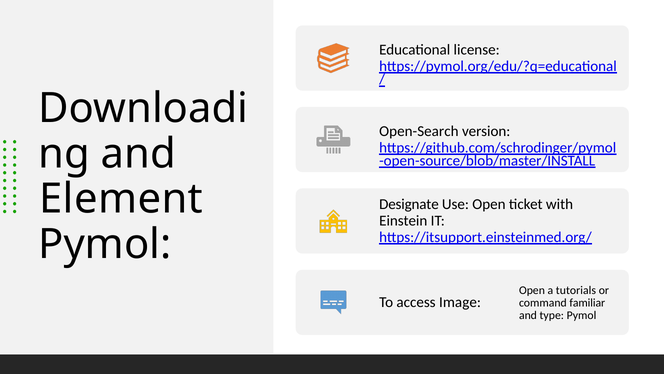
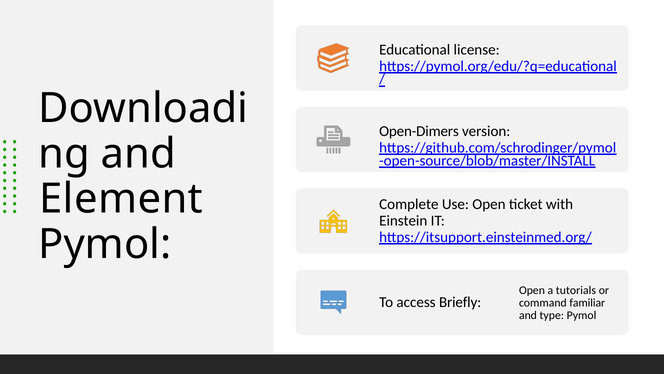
Open-Search: Open-Search -> Open-Dimers (419, 131)
Designate: Designate -> Complete (409, 204)
Image: Image -> Briefly (460, 302)
